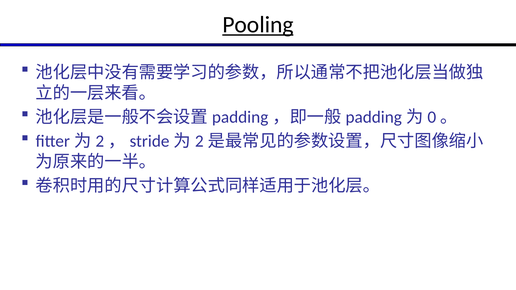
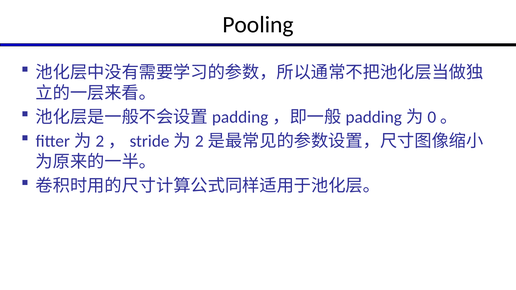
Pooling underline: present -> none (258, 25)
